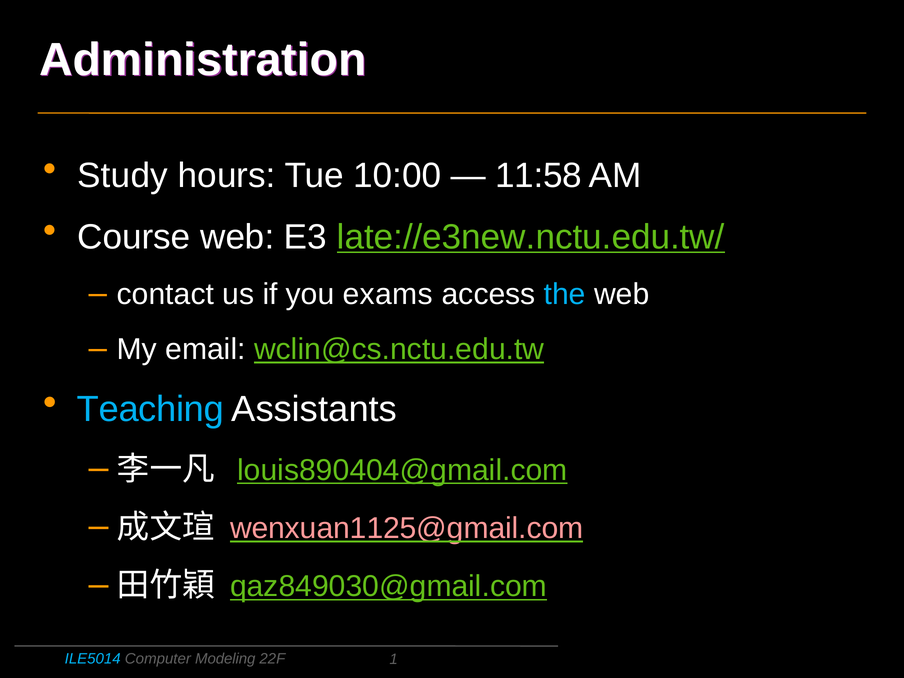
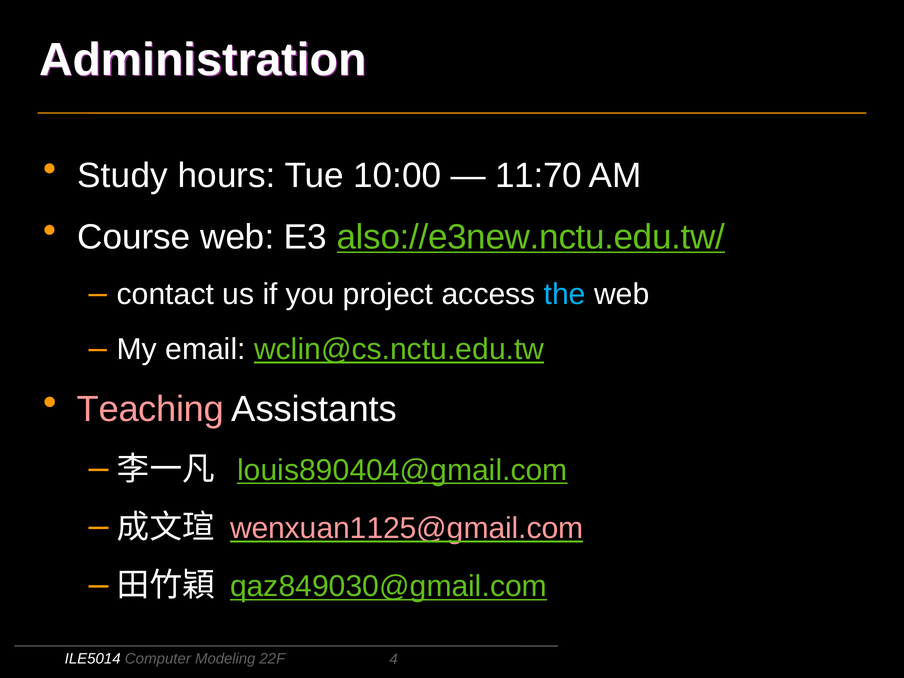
11:58: 11:58 -> 11:70 (539, 175)
late://e3new.nctu.edu.tw/: late://e3new.nctu.edu.tw/ -> also://e3new.nctu.edu.tw/ (531, 237)
exams: exams -> project (388, 294)
Teaching colour: light blue -> pink (150, 409)
ILE5014 colour: light blue -> white (93, 659)
1: 1 -> 4 (394, 659)
